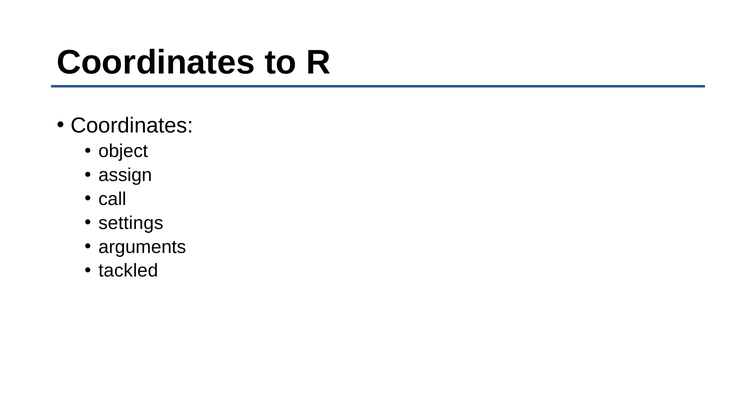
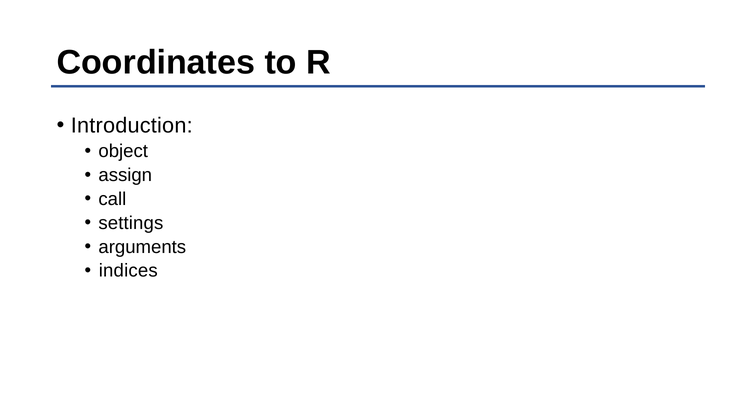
Coordinates: Coordinates -> Introduction (132, 126)
tackled: tackled -> indices (128, 271)
